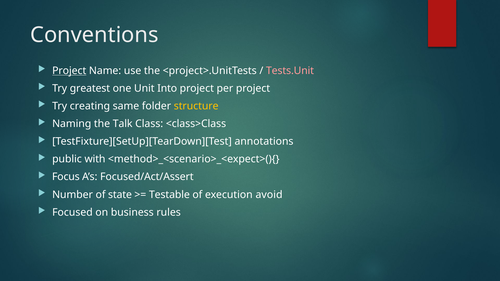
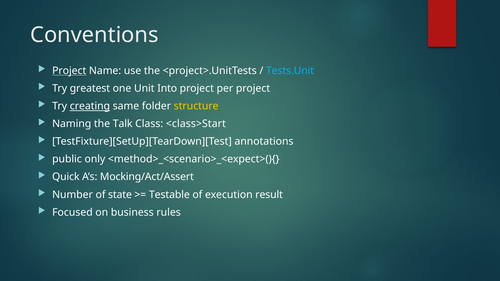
Tests.Unit colour: pink -> light blue (290, 71)
creating underline: none -> present (90, 106)
<class>Class: <class>Class -> <class>Start (196, 124)
with: with -> only (95, 159)
Focus: Focus -> Quick (66, 177)
Focused/Act/Assert: Focused/Act/Assert -> Mocking/Act/Assert (147, 177)
avoid: avoid -> result (269, 195)
